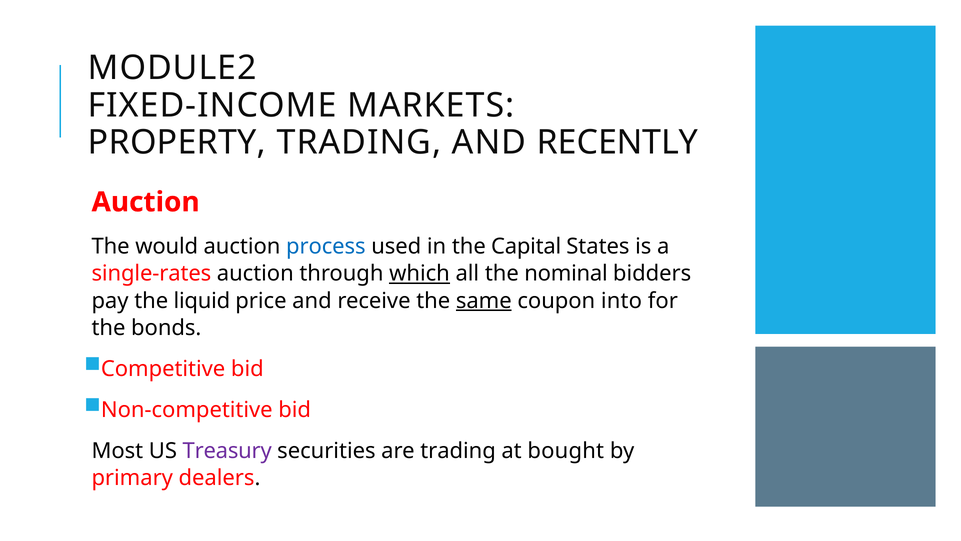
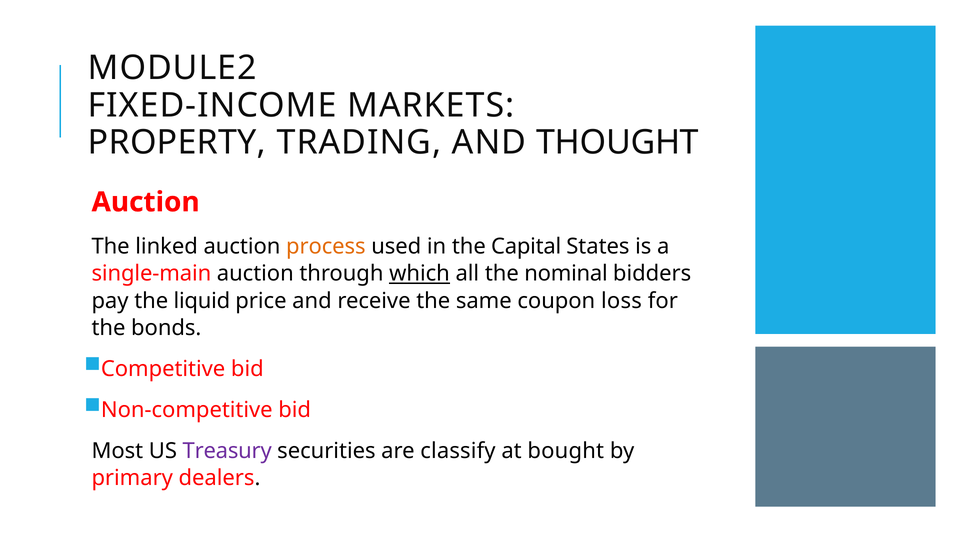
RECENTLY: RECENTLY -> THOUGHT (618, 142)
would: would -> linked (167, 246)
process colour: blue -> orange (326, 246)
single-rates: single-rates -> single-main (151, 273)
same underline: present -> none (484, 301)
into: into -> loss (621, 301)
are trading: trading -> classify (458, 451)
